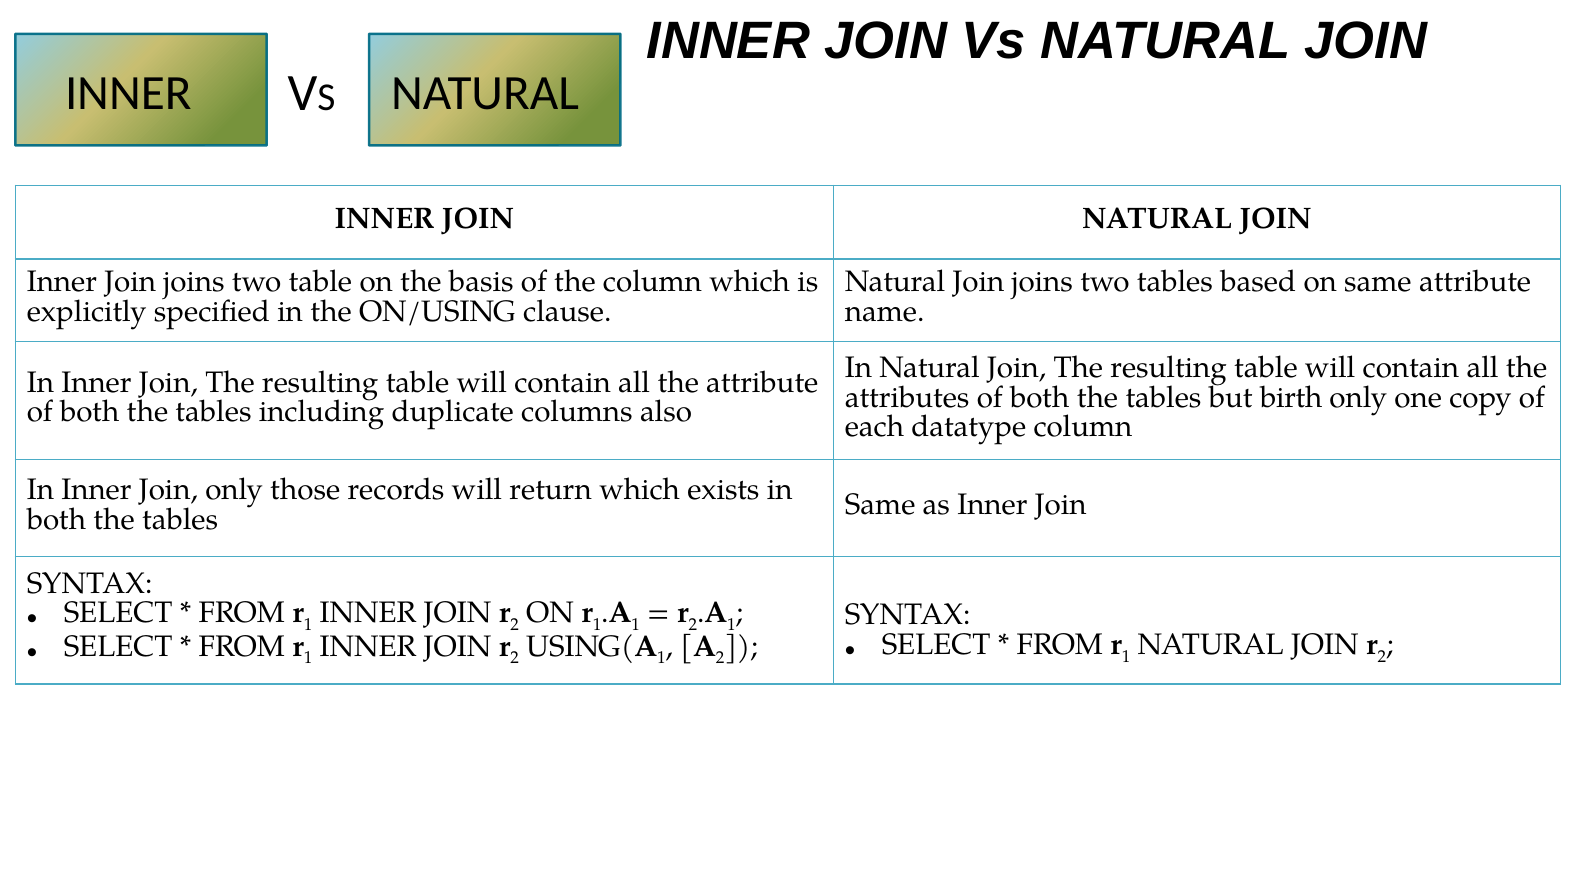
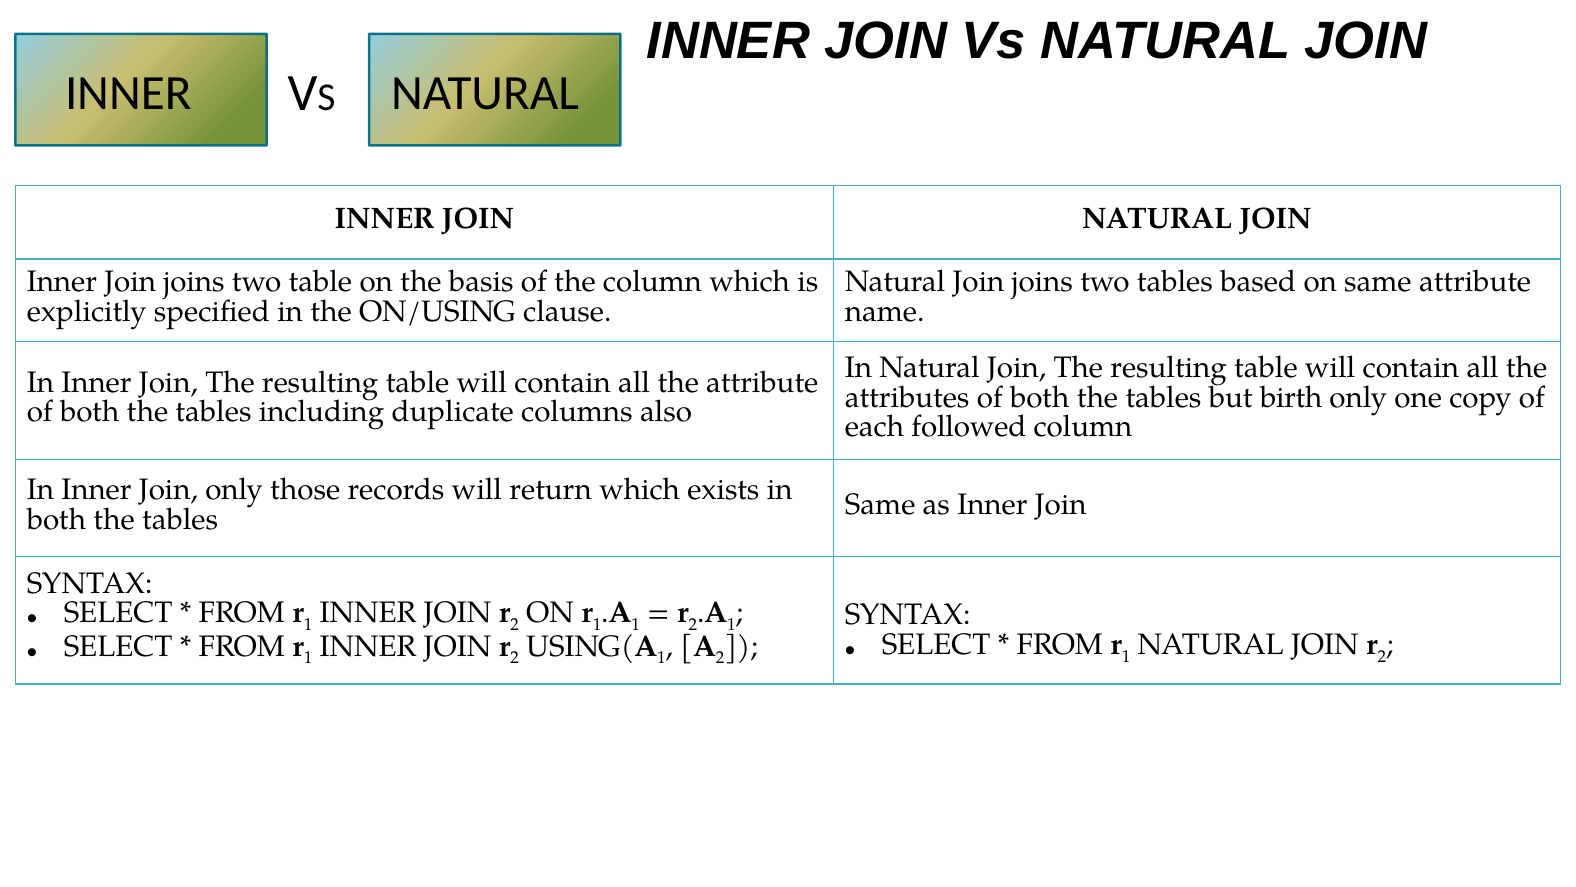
datatype: datatype -> followed (969, 427)
